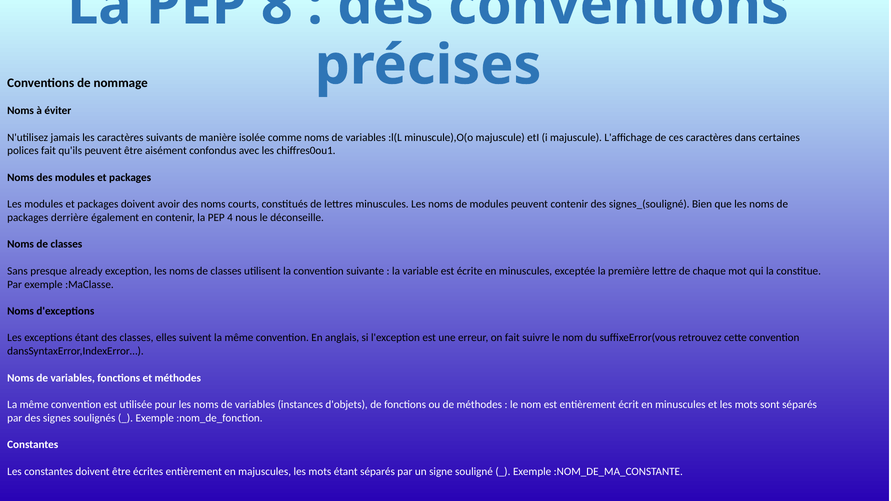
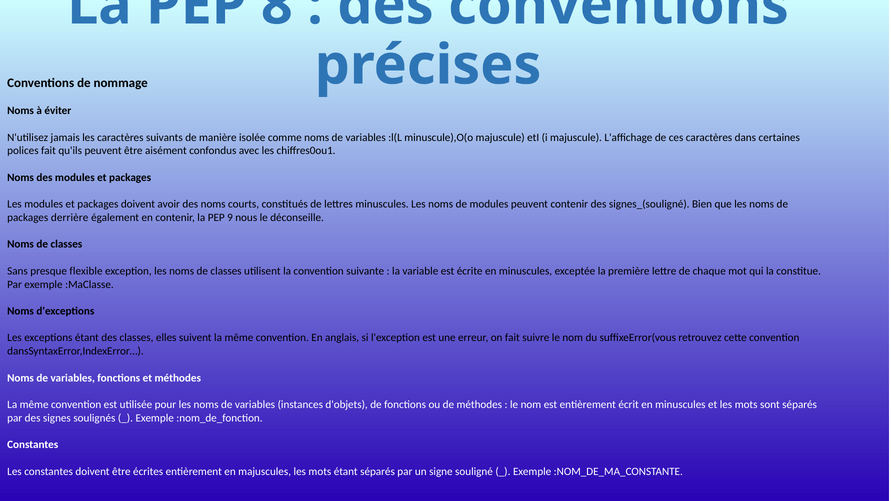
4: 4 -> 9 (230, 218)
already: already -> flexible (86, 271)
